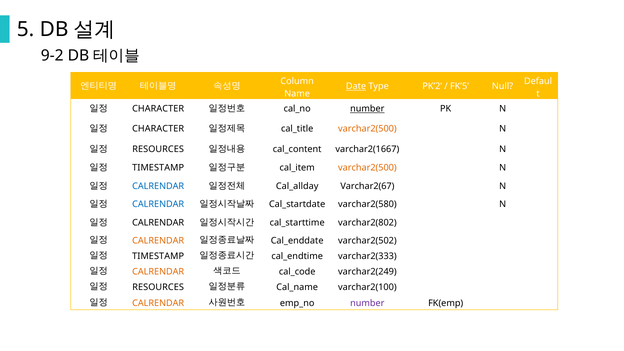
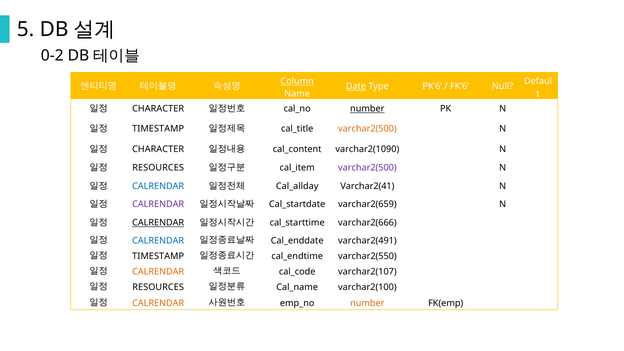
9-2: 9-2 -> 0-2 (52, 56)
Column underline: none -> present (297, 81)
PK’2: PK’2 -> PK’6 (432, 86)
FK’5: FK’5 -> FK’6 (459, 86)
CHARACTER: CHARACTER -> TIMESTAMP (158, 129)
RESOURCES: RESOURCES -> CHARACTER (158, 149)
varchar2(1667: varchar2(1667 -> varchar2(1090 (367, 149)
TIMESTAMP: TIMESTAMP -> RESOURCES (158, 168)
varchar2(500 colour: orange -> purple (367, 168)
Varchar2(67: Varchar2(67 -> Varchar2(41 (367, 186)
CALRENDAR colour: blue -> purple (158, 204)
varchar2(580: varchar2(580 -> varchar2(659 (367, 204)
CALRENDAR underline: none -> present (158, 223)
varchar2(802: varchar2(802 -> varchar2(666 (367, 223)
CALRENDAR colour: orange -> blue (158, 241)
varchar2(502: varchar2(502 -> varchar2(491 (367, 241)
varchar2(333: varchar2(333 -> varchar2(550 (367, 256)
varchar2(249: varchar2(249 -> varchar2(107 (367, 272)
number colour: purple -> orange (367, 303)
